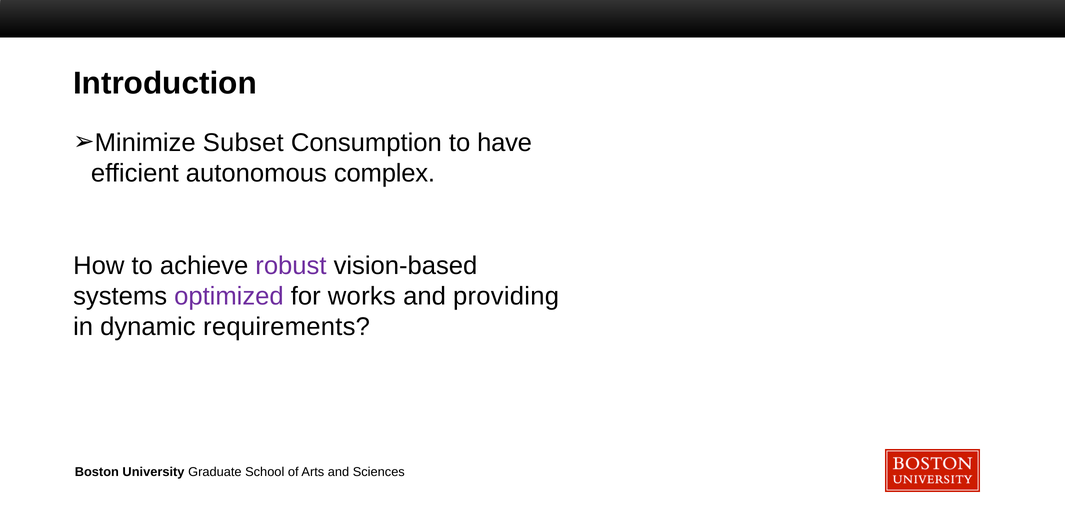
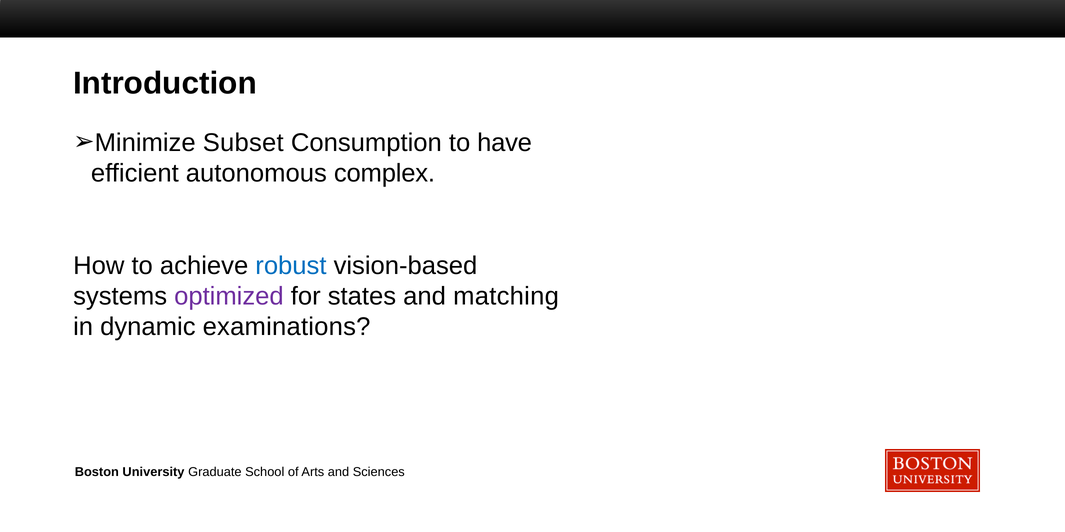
robust colour: purple -> blue (291, 266)
works: works -> states (362, 297)
providing: providing -> matching (506, 297)
requirements: requirements -> examinations (287, 327)
